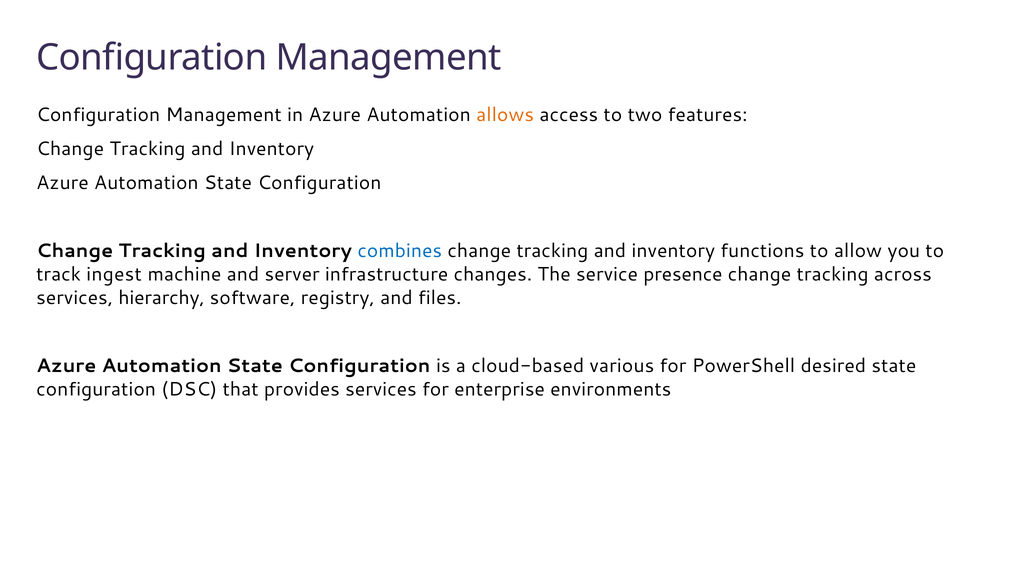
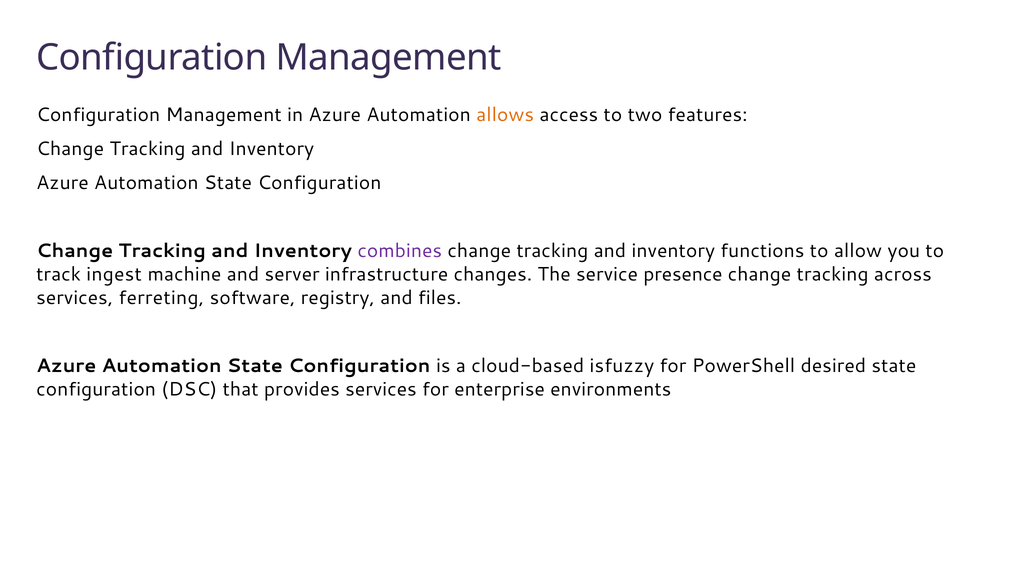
combines colour: blue -> purple (400, 251)
hierarchy: hierarchy -> ferreting (161, 298)
various: various -> isfuzzy (622, 366)
